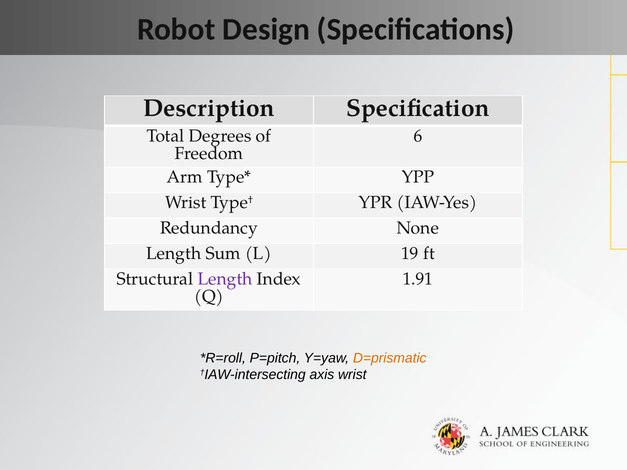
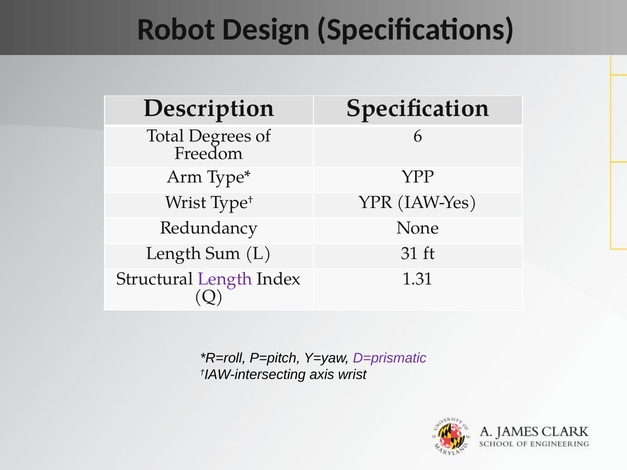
19: 19 -> 31 (410, 254)
1.91: 1.91 -> 1.31 (418, 279)
D=prismatic colour: orange -> purple (390, 358)
